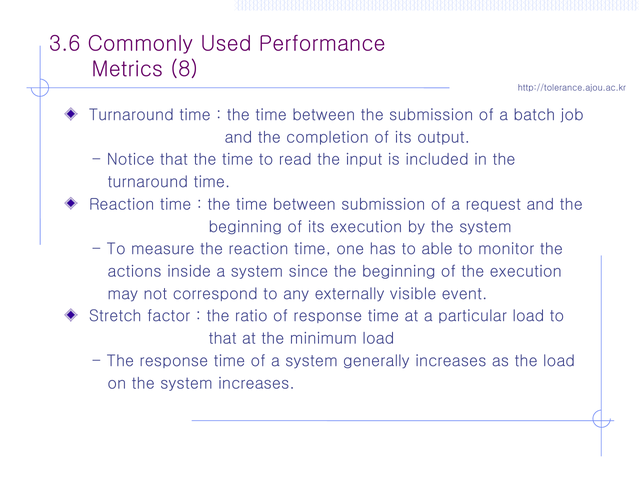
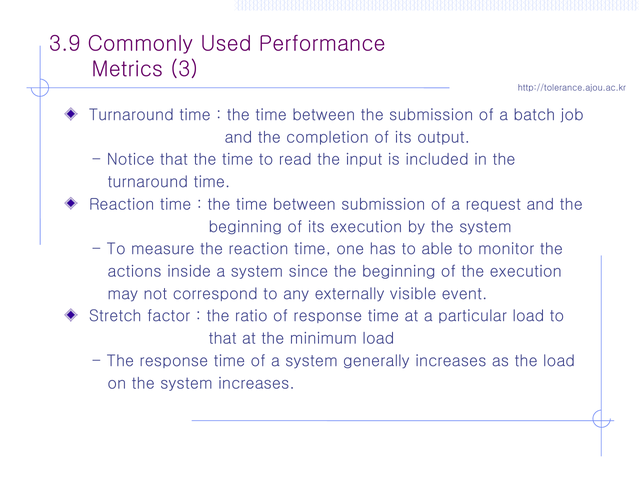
3.6: 3.6 -> 3.9 (65, 44)
8: 8 -> 3 (184, 69)
